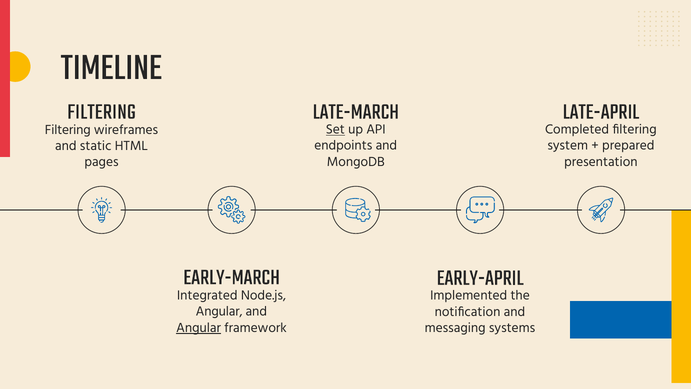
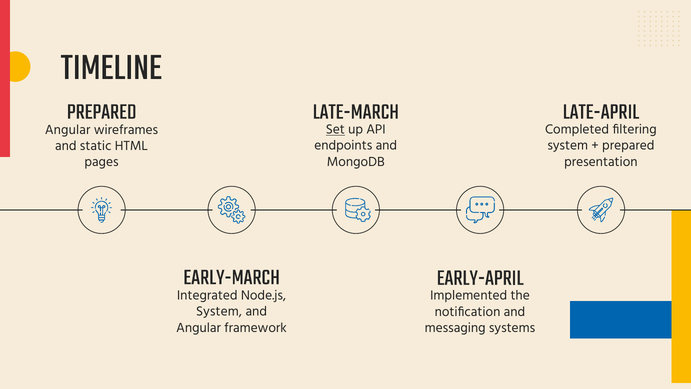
FILTERING: FILTERING -> PREPARED (102, 111)
Filtering: Filtering -> Angular (68, 130)
Angular: Angular -> System (219, 311)
Angular underline: present -> none (199, 327)
